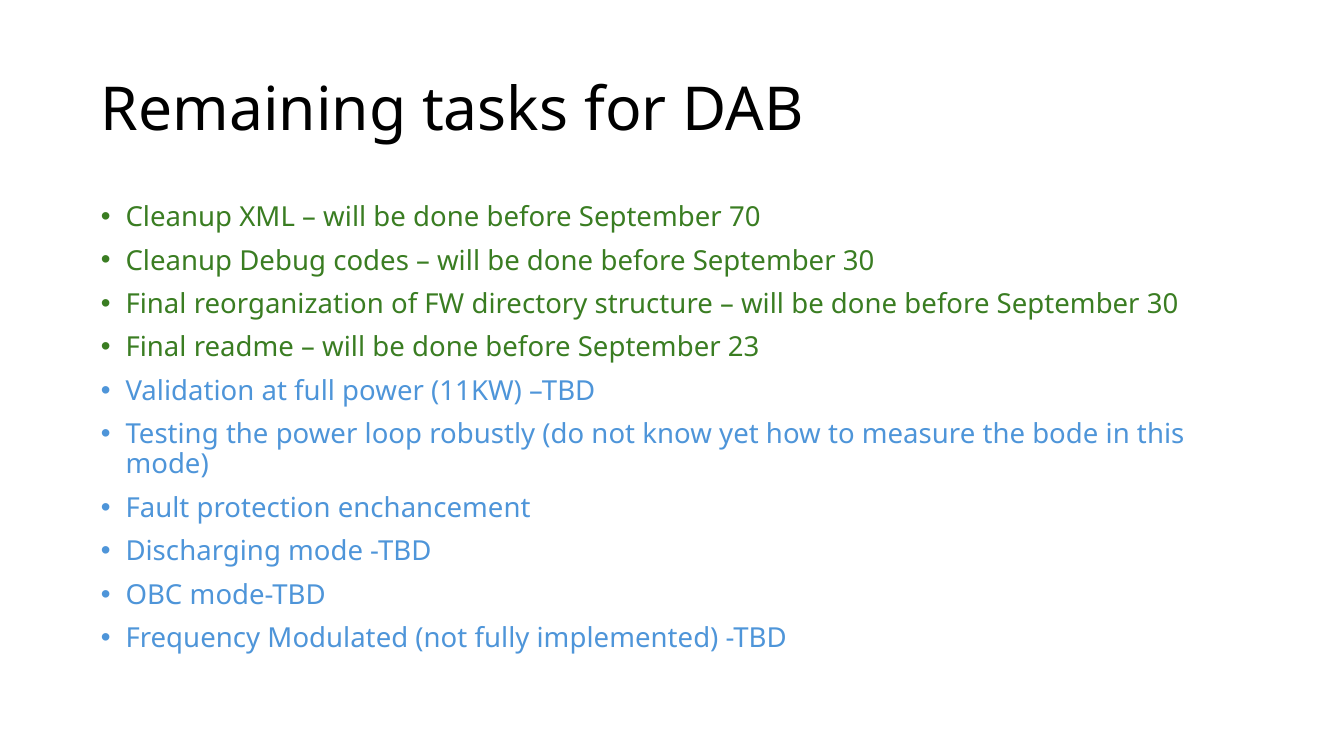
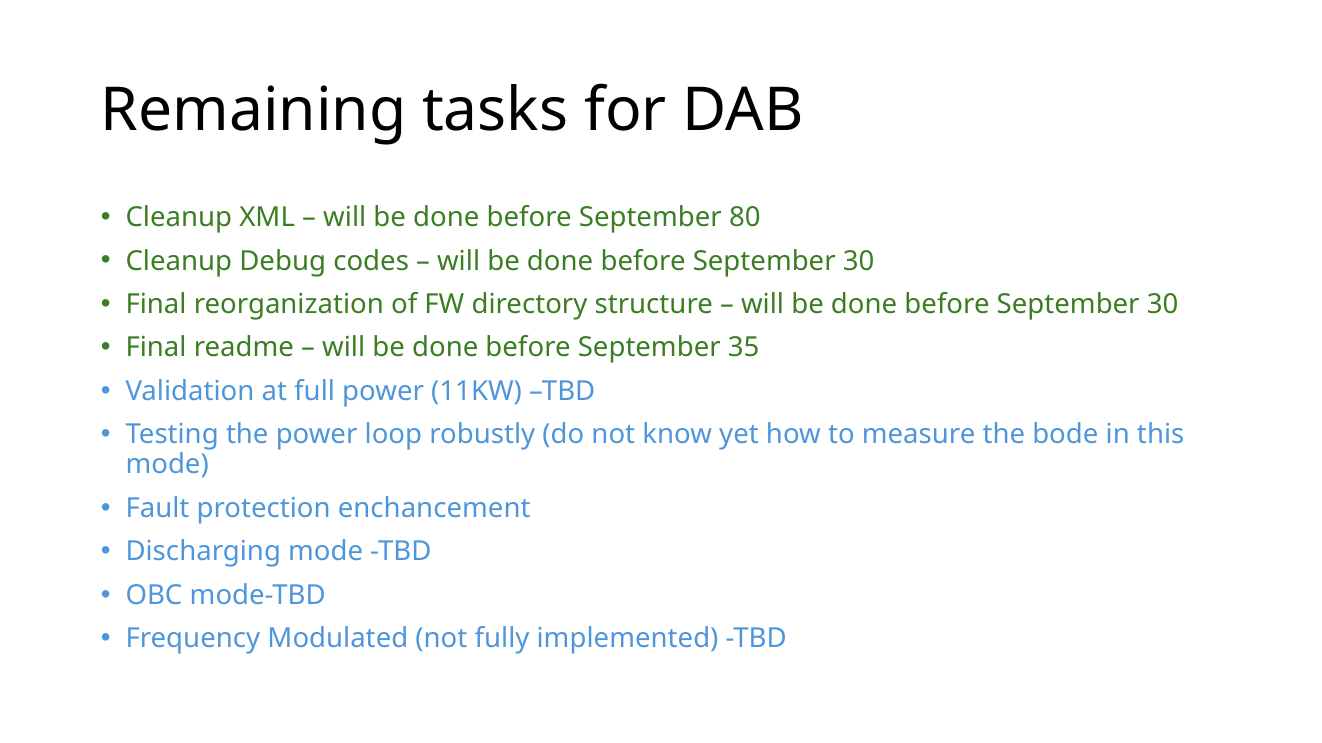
70: 70 -> 80 (745, 218)
23: 23 -> 35 (744, 348)
